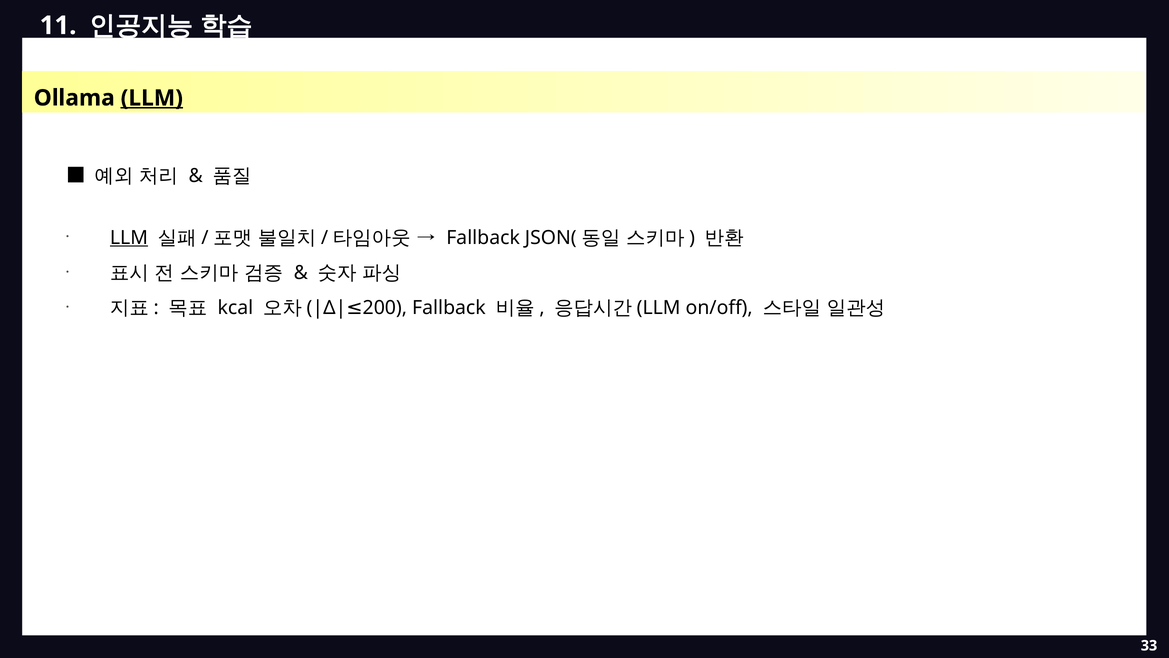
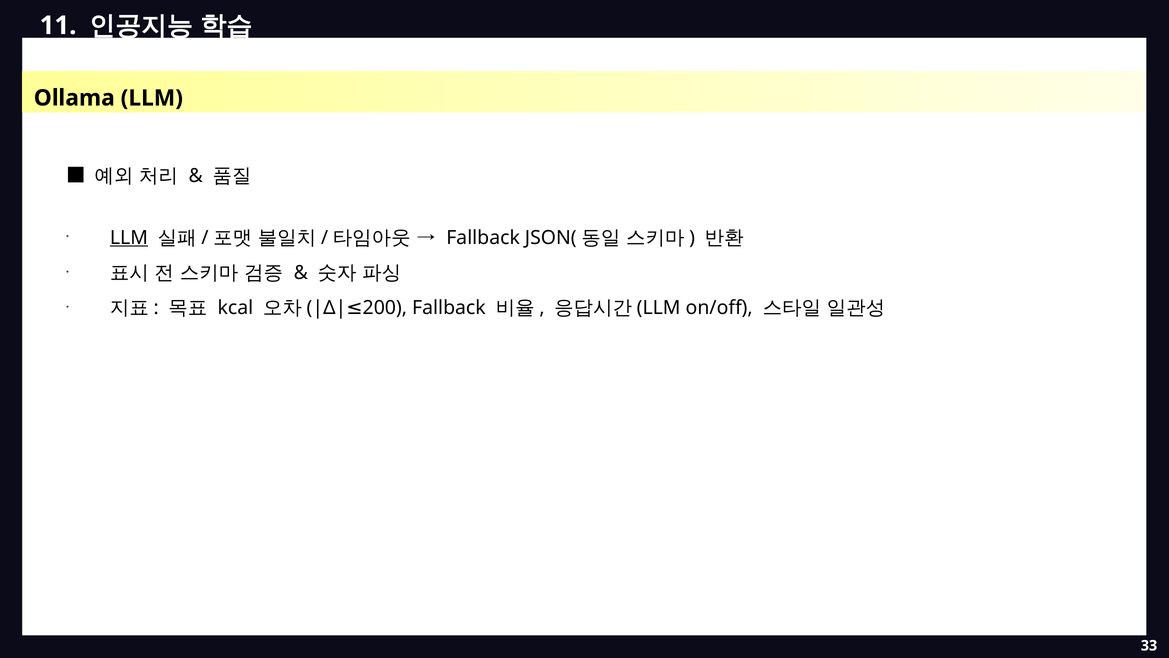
LLM underline: present -> none (152, 98)
